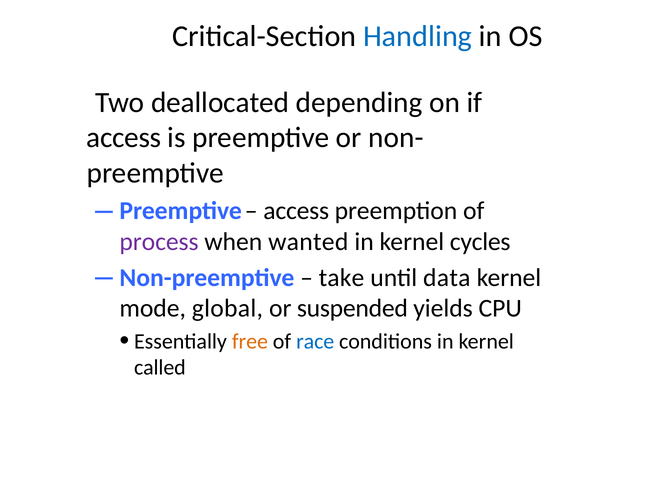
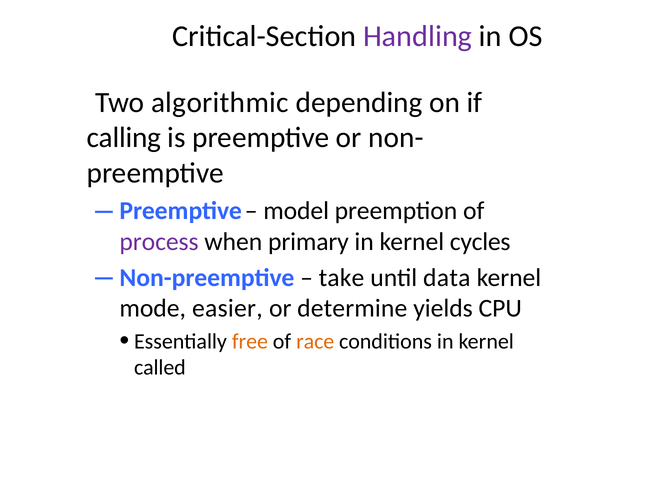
Handling colour: blue -> purple (418, 36)
deallocated: deallocated -> algorithmic (220, 103)
access: access -> calling (124, 138)
access: access -> model (296, 211)
wanted: wanted -> primary (308, 242)
global: global -> easier (227, 309)
suspended: suspended -> determine (352, 309)
race colour: blue -> orange (315, 341)
